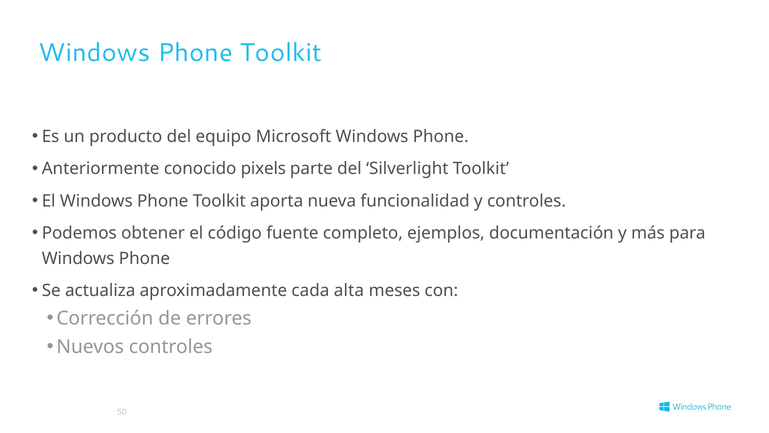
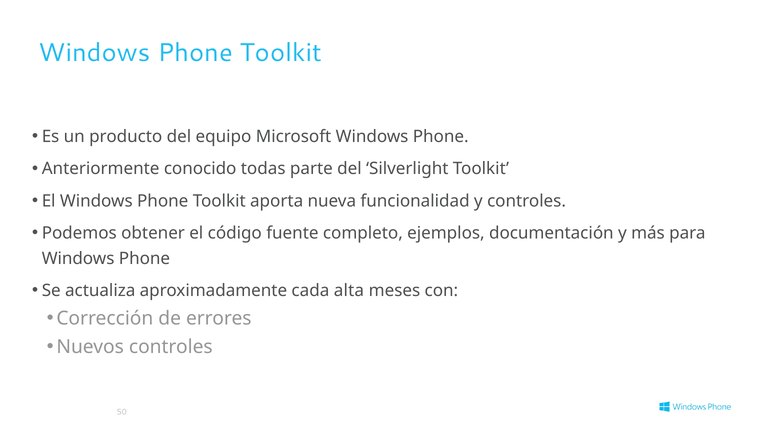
pixels: pixels -> todas (263, 169)
